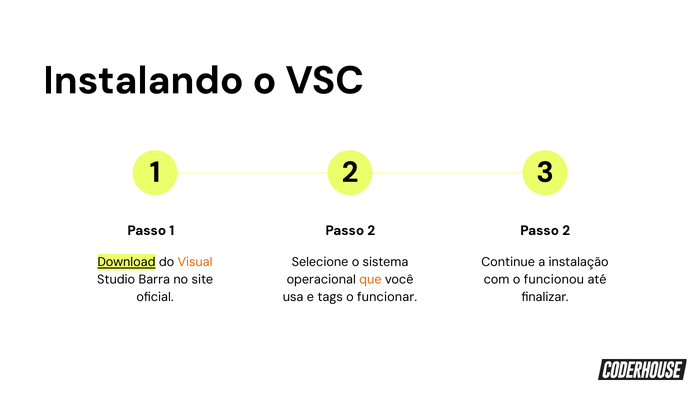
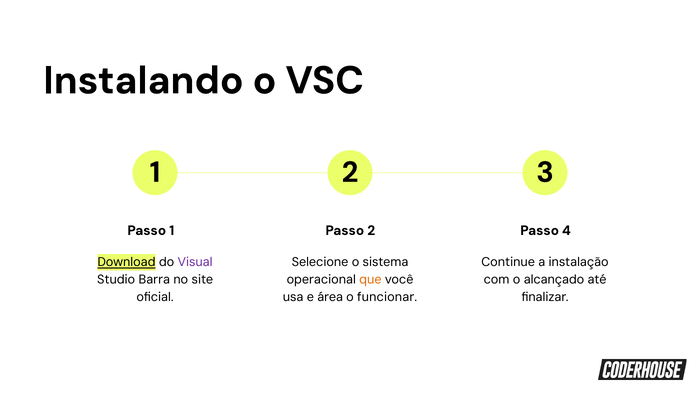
2 Passo 2: 2 -> 4 (566, 230)
Visual colour: orange -> purple (195, 262)
funcionou: funcionou -> alcançado (554, 280)
tags: tags -> área (330, 297)
